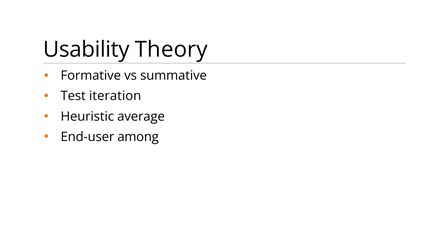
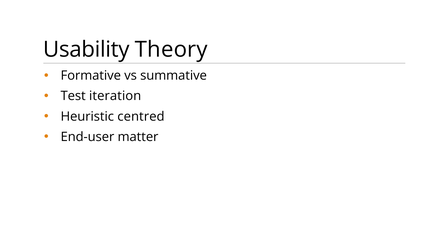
average: average -> centred (141, 116)
among: among -> matter (138, 137)
